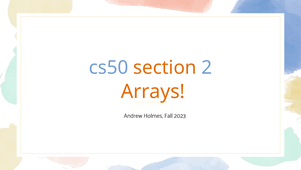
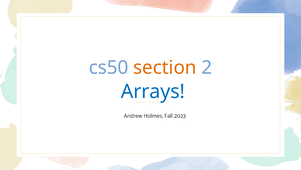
Arrays colour: orange -> blue (153, 91)
